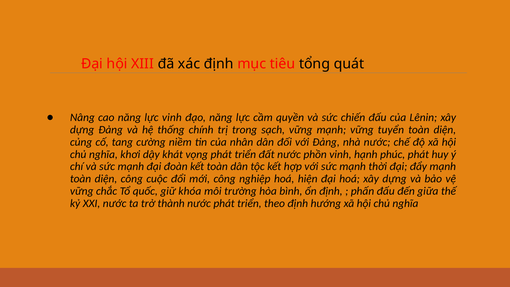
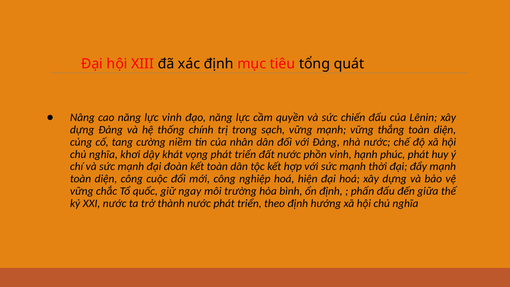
tuyển: tuyển -> thắng (391, 130)
khóa: khóa -> ngay (190, 191)
